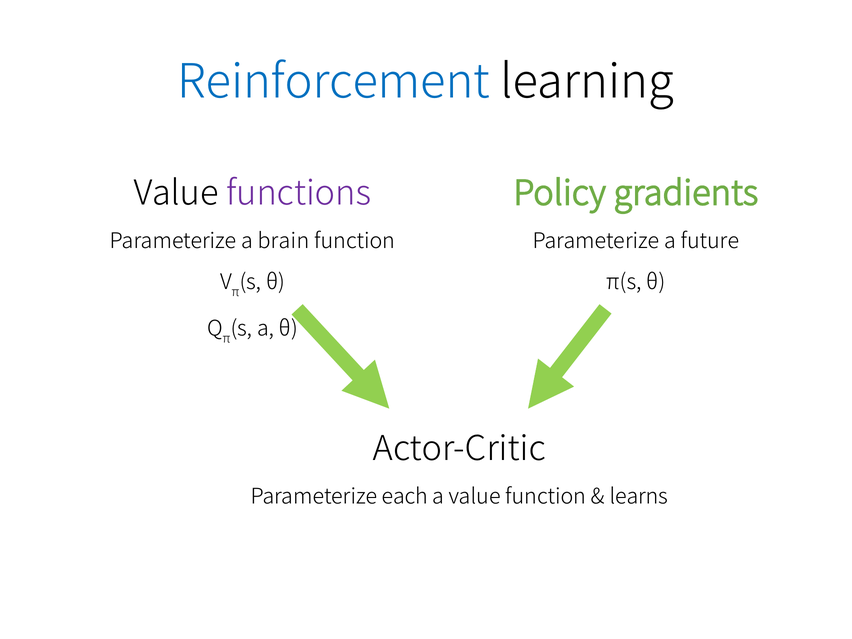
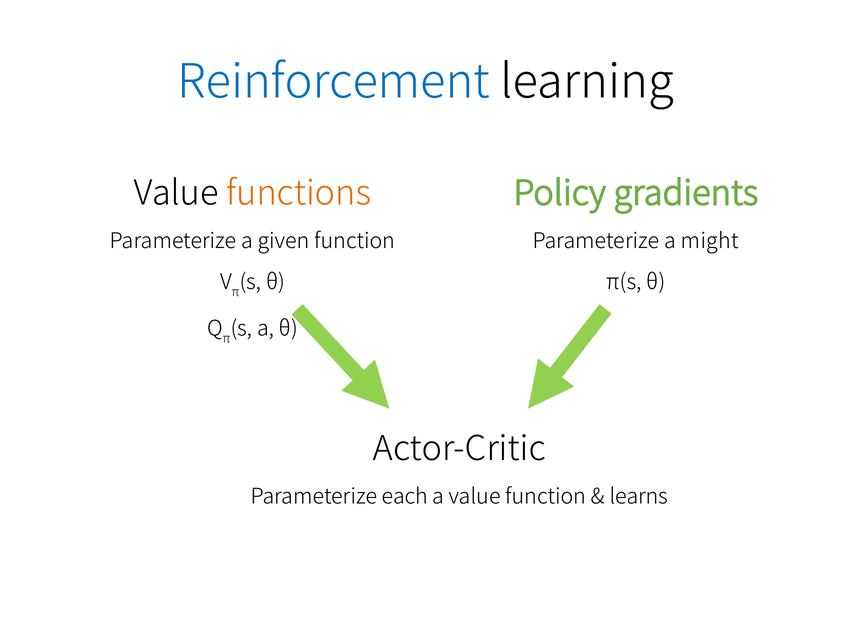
functions colour: purple -> orange (299, 193)
brain: brain -> given (284, 241)
future: future -> might (710, 241)
